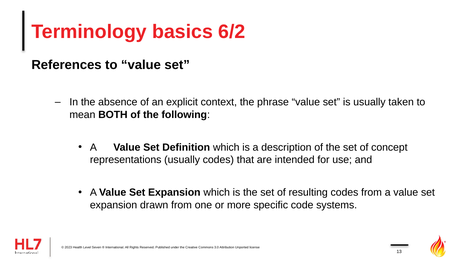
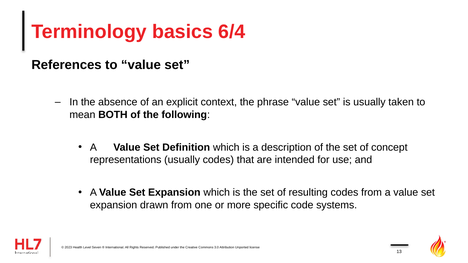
6/2: 6/2 -> 6/4 (232, 32)
